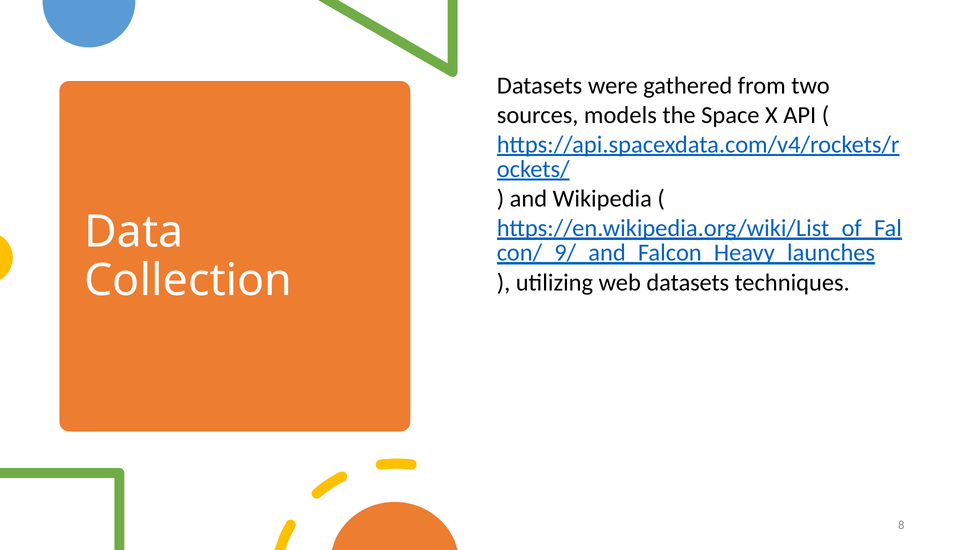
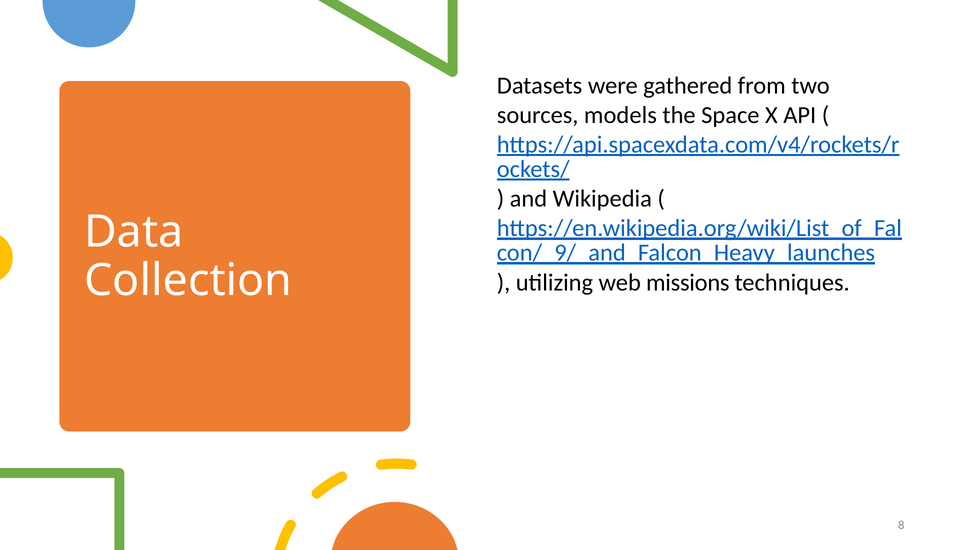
web datasets: datasets -> missions (688, 283)
